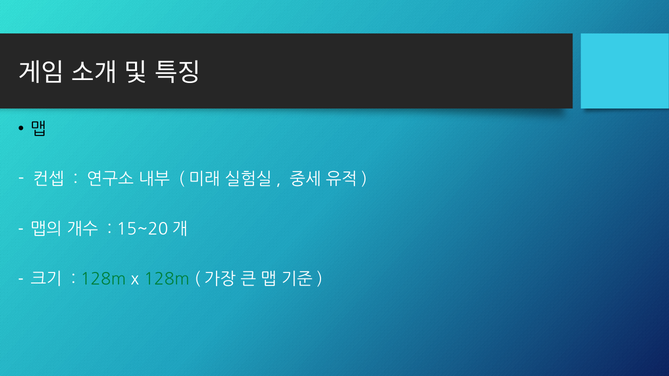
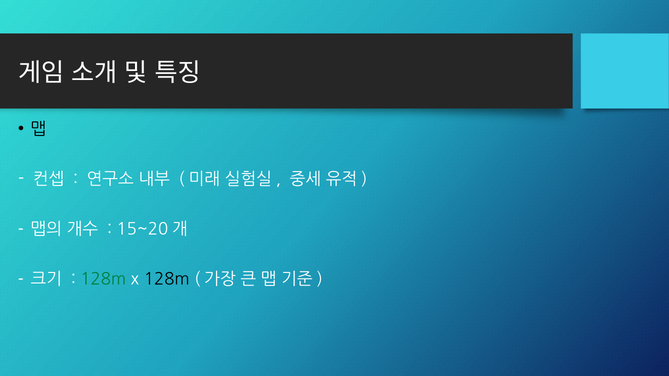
128m colour: green -> black (167, 279)
